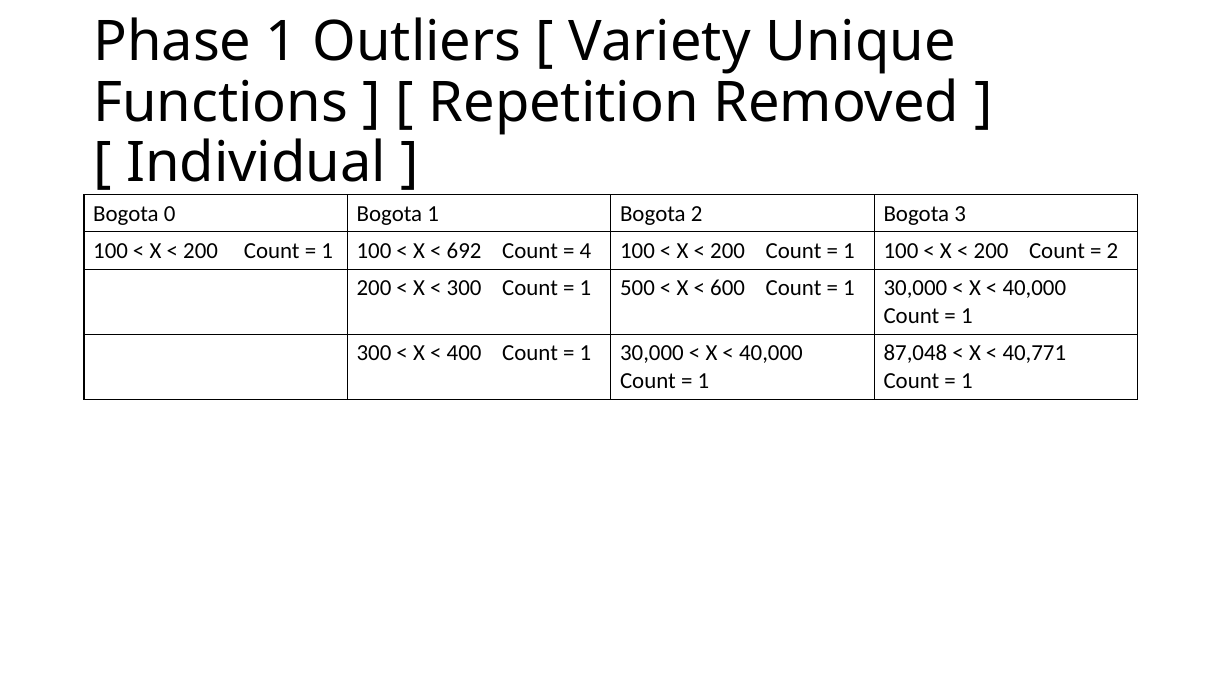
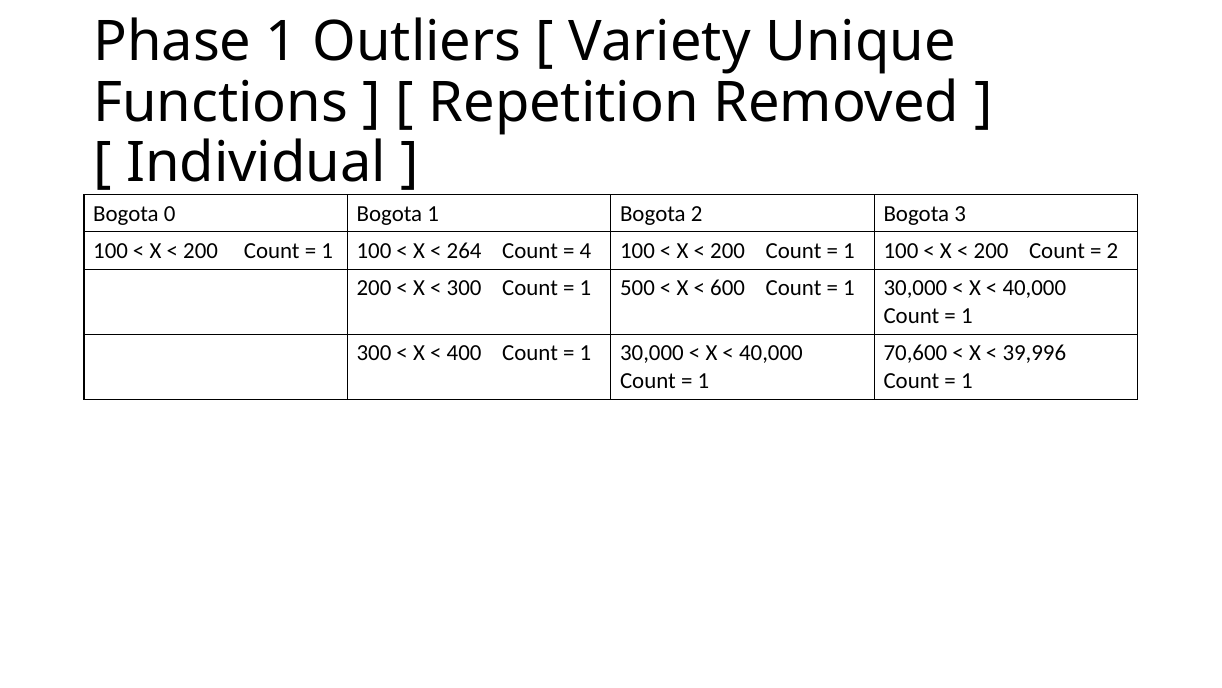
692: 692 -> 264 (464, 251)
87,048: 87,048 -> 70,600 (915, 353)
40,771: 40,771 -> 39,996 (1034, 353)
